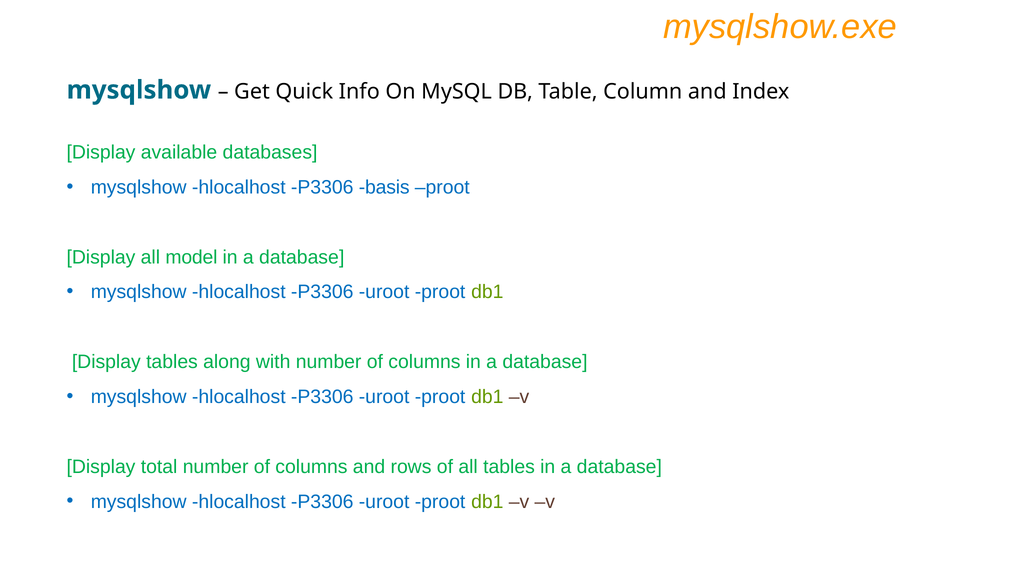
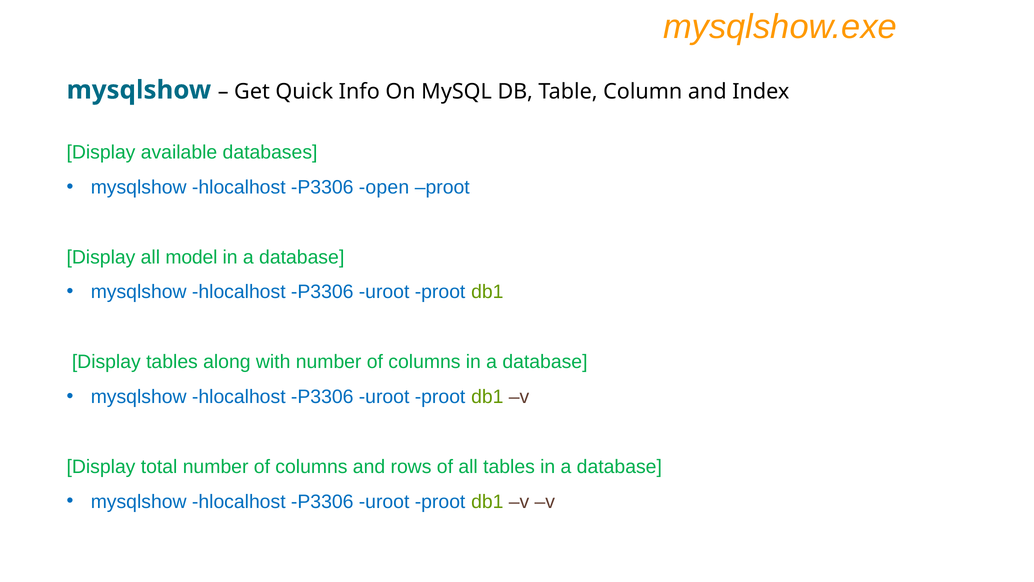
basis: basis -> open (384, 187)
